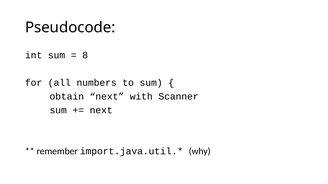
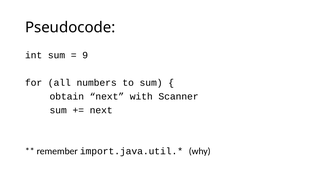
8: 8 -> 9 (85, 55)
